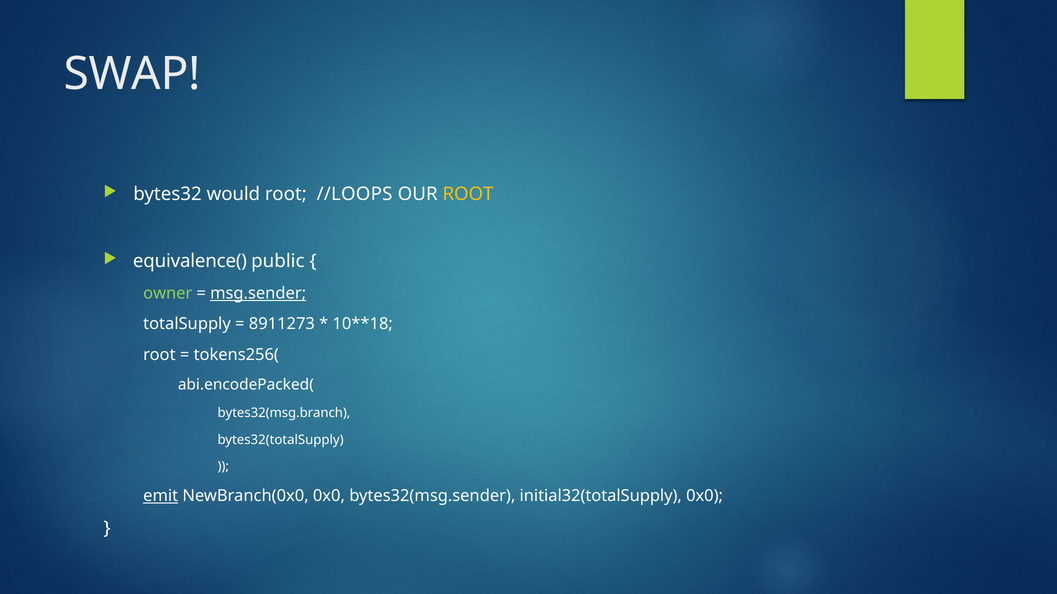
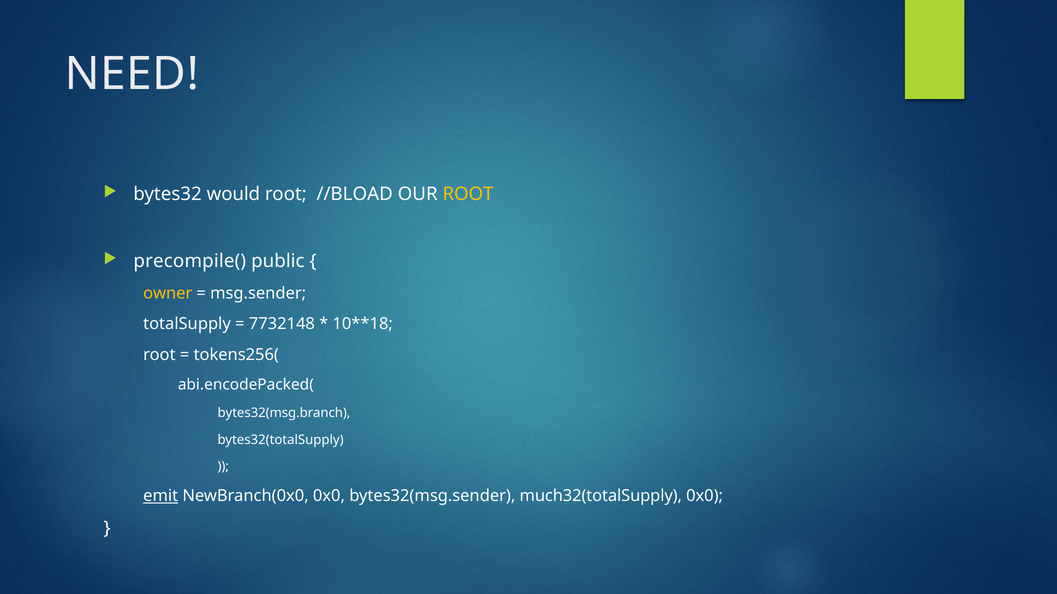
SWAP: SWAP -> NEED (132, 74)
//LOOPS: //LOOPS -> //BLOAD (355, 195)
equivalence(: equivalence( -> precompile( (190, 261)
owner colour: light green -> yellow (168, 293)
msg.sender underline: present -> none (258, 293)
8911273: 8911273 -> 7732148 (282, 324)
initial32(totalSupply: initial32(totalSupply -> much32(totalSupply (601, 496)
